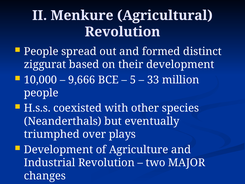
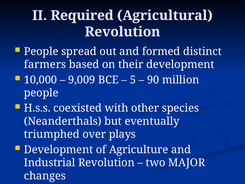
Menkure: Menkure -> Required (82, 15)
ziggurat: ziggurat -> farmers (45, 64)
9,666: 9,666 -> 9,009 (82, 80)
33: 33 -> 90 (153, 80)
